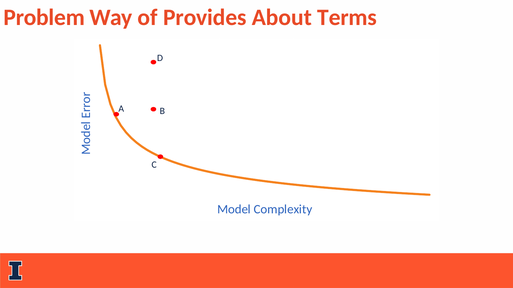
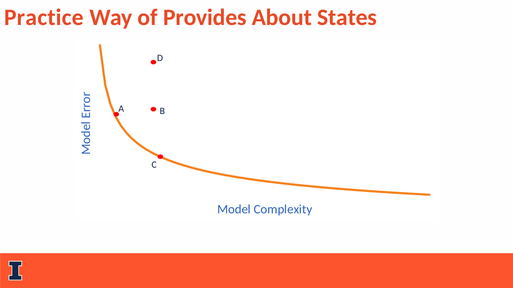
Problem: Problem -> Practice (44, 18)
Terms: Terms -> States (347, 18)
